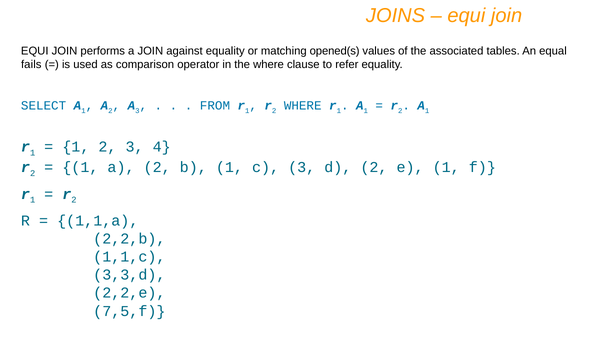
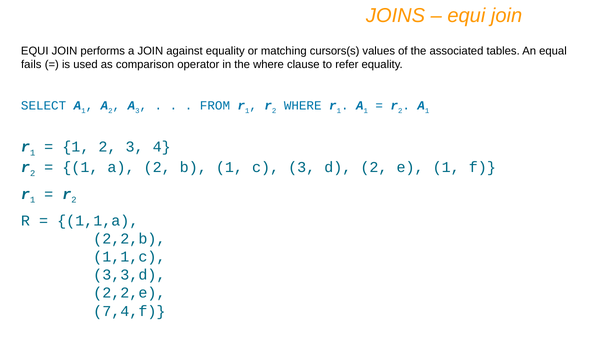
opened(s: opened(s -> cursors(s (335, 51)
7,5,f: 7,5,f -> 7,4,f (129, 311)
